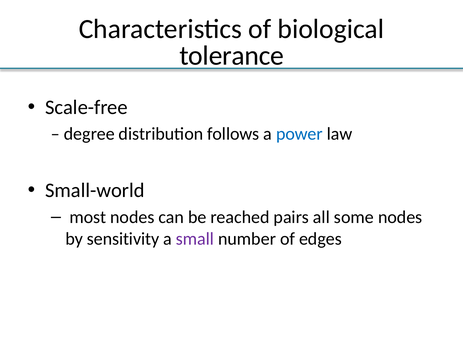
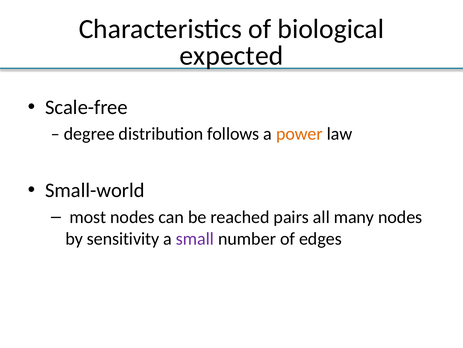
tolerance: tolerance -> expected (231, 56)
power colour: blue -> orange (299, 134)
some: some -> many (354, 217)
